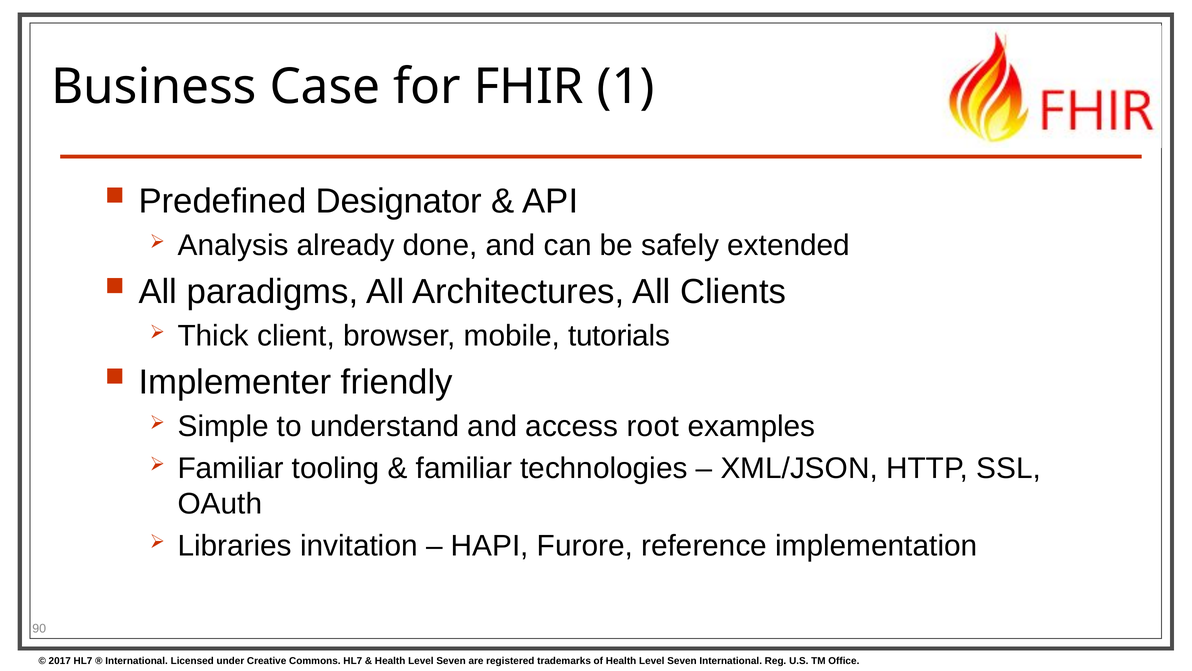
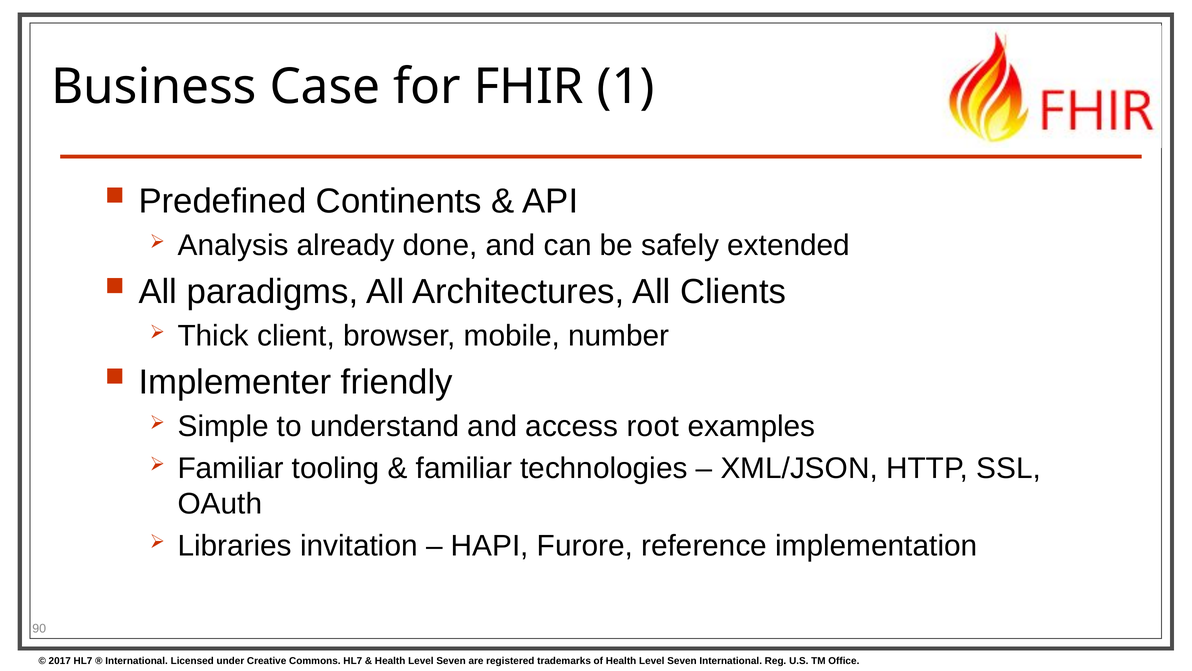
Designator: Designator -> Continents (399, 201)
tutorials: tutorials -> number (619, 336)
